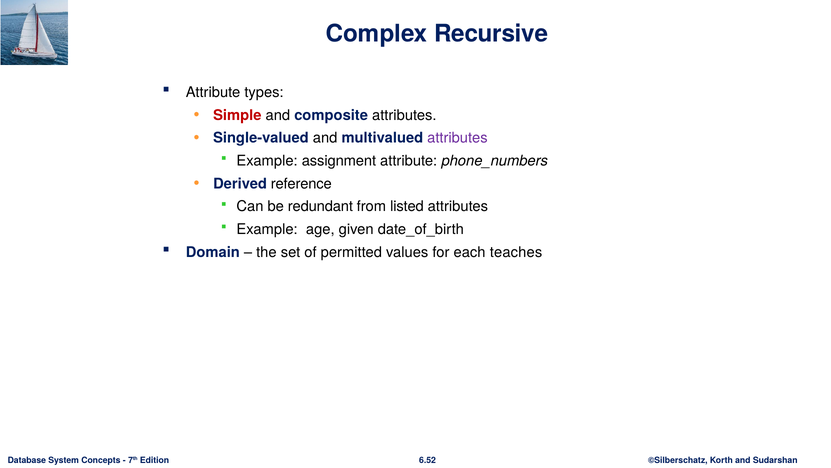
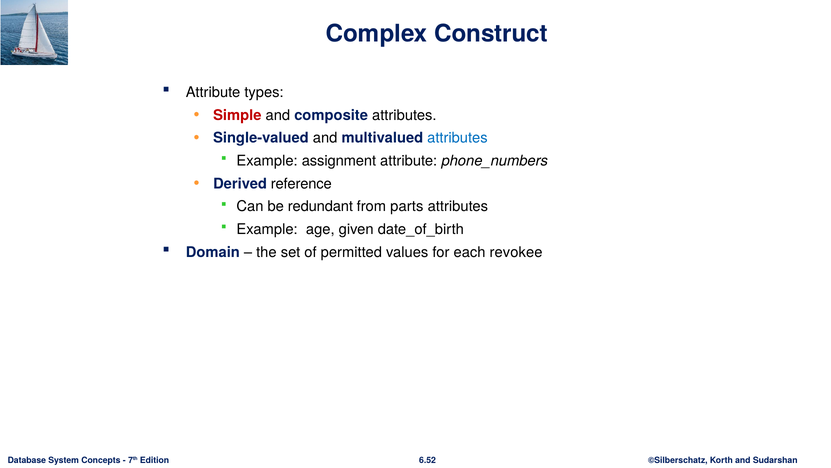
Recursive: Recursive -> Construct (491, 34)
attributes colour: purple -> blue (457, 138)
listed: listed -> parts (407, 206)
teaches: teaches -> revokee (516, 252)
